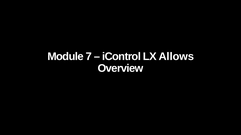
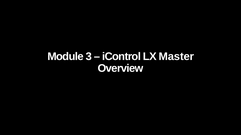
7: 7 -> 3 (89, 57)
Allows: Allows -> Master (176, 57)
